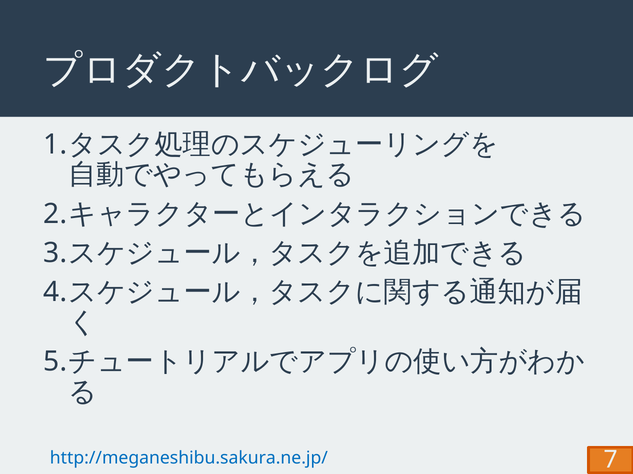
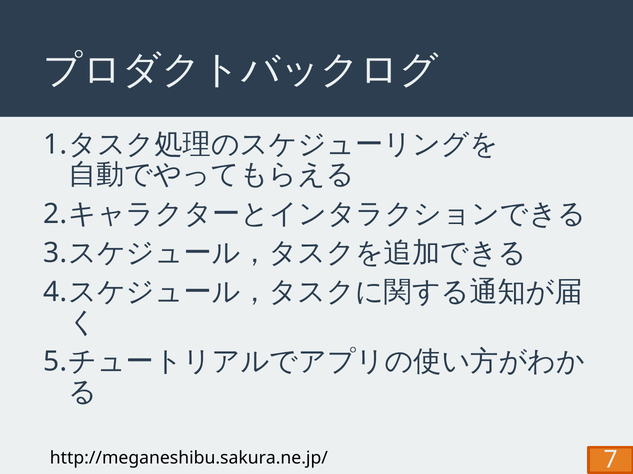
http://meganeshibu.sakura.ne.jp/ colour: blue -> black (189, 459)
